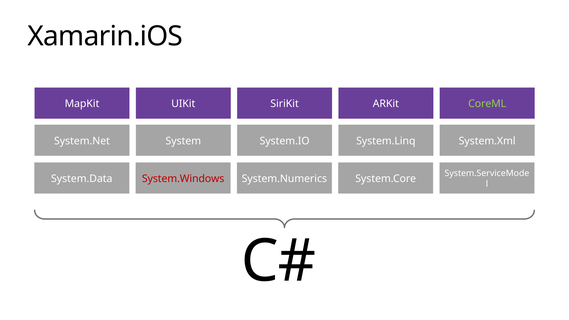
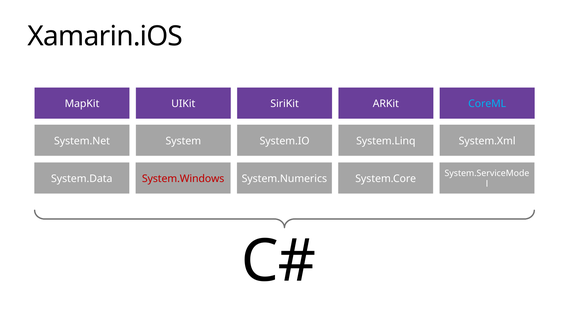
CoreML colour: light green -> light blue (487, 104)
